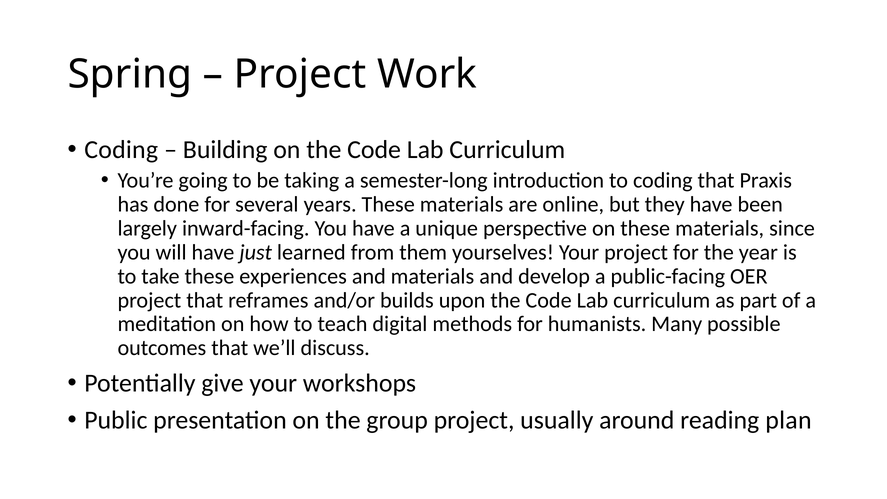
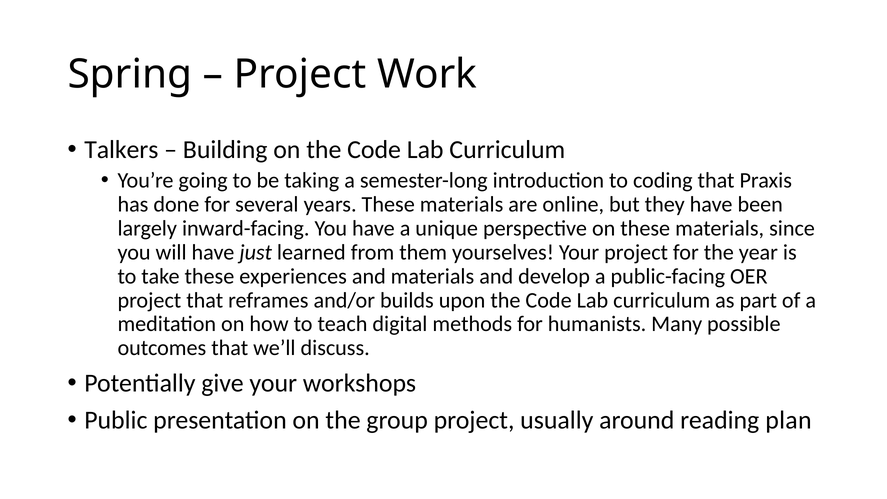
Coding: Coding -> Talkers (121, 150)
